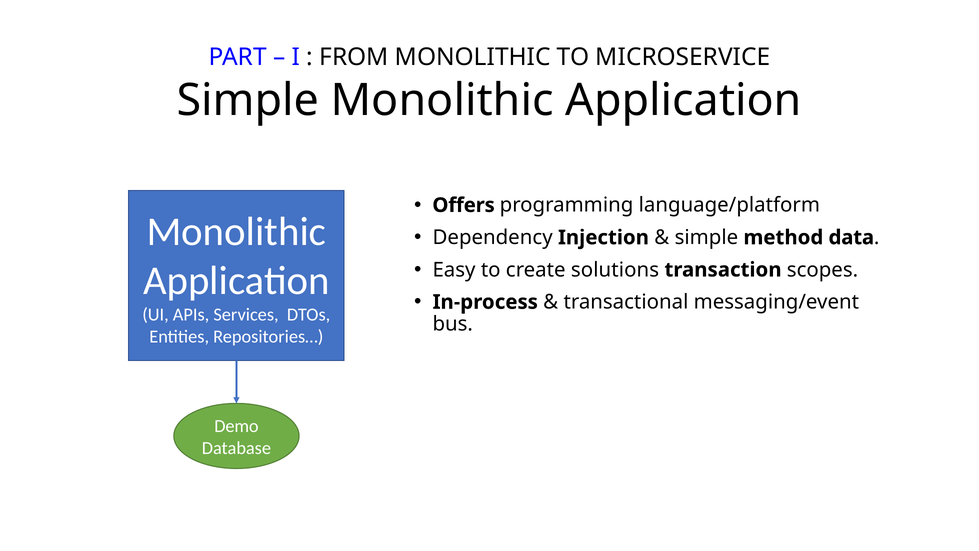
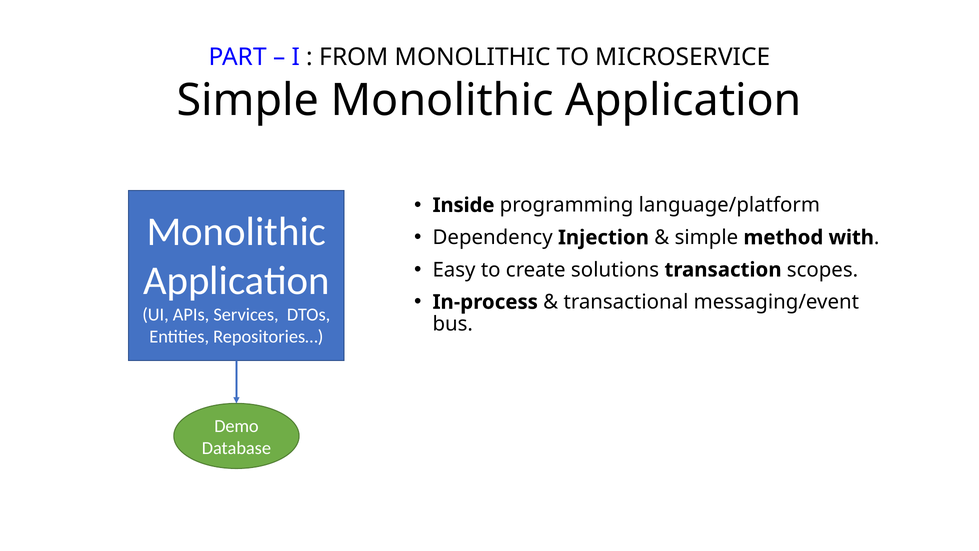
Offers: Offers -> Inside (464, 205)
data: data -> with (851, 237)
